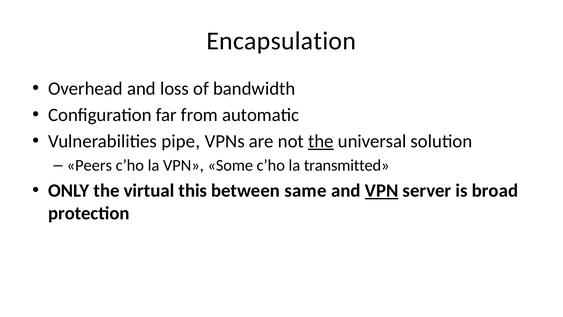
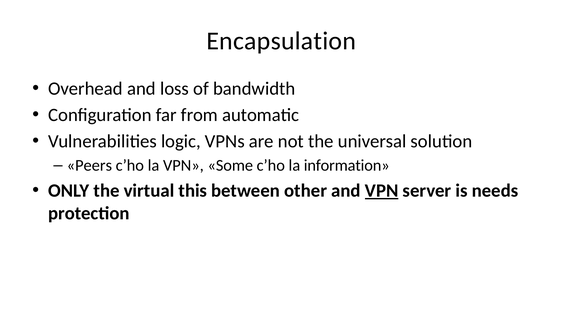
pipe: pipe -> logic (181, 141)
the underline: present -> none (321, 141)
transmitted: transmitted -> information (347, 165)
same: same -> other (306, 190)
broad: broad -> needs (495, 190)
